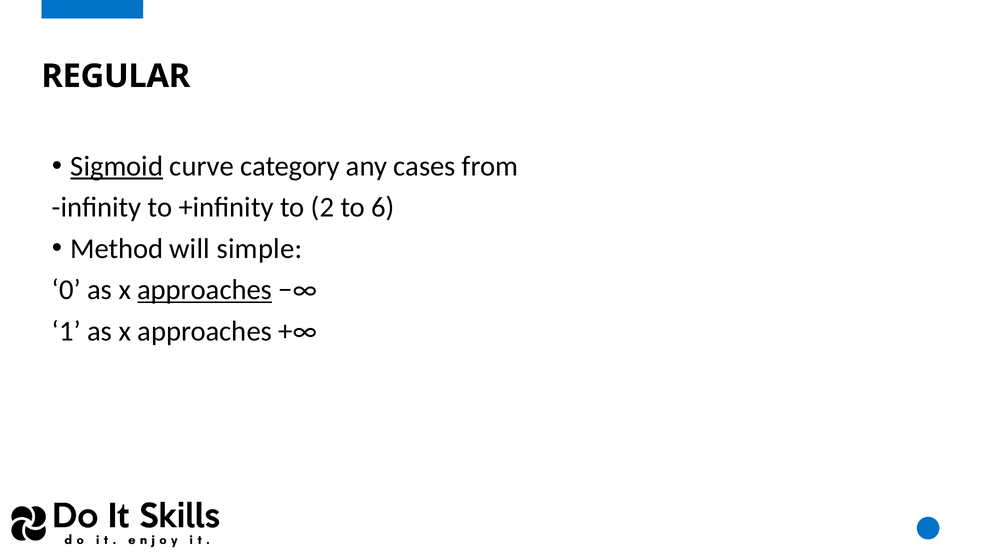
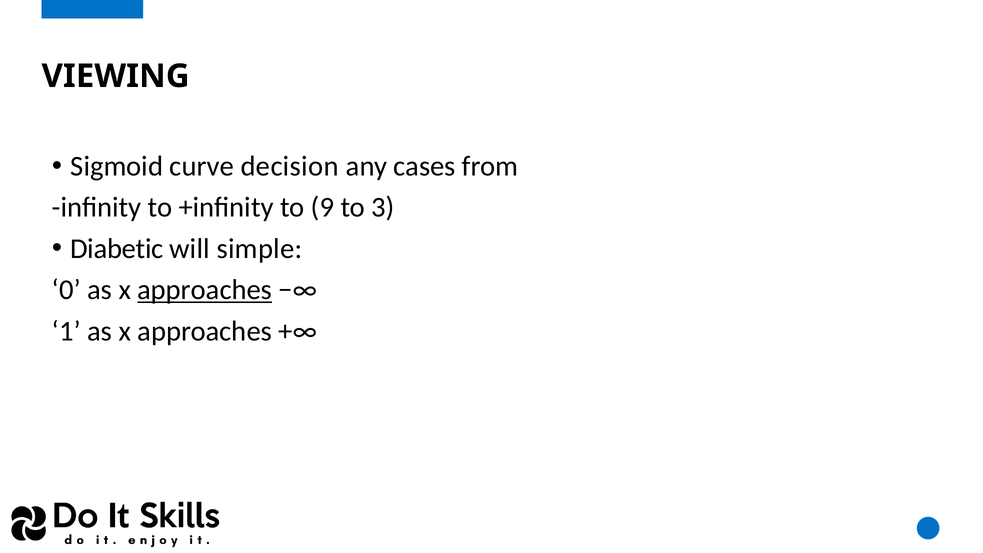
REGULAR: REGULAR -> VIEWING (116, 76)
Sigmoid underline: present -> none (117, 166)
category: category -> decision (290, 166)
2: 2 -> 9 (322, 207)
6: 6 -> 3 (383, 207)
Method: Method -> Diabetic (117, 249)
